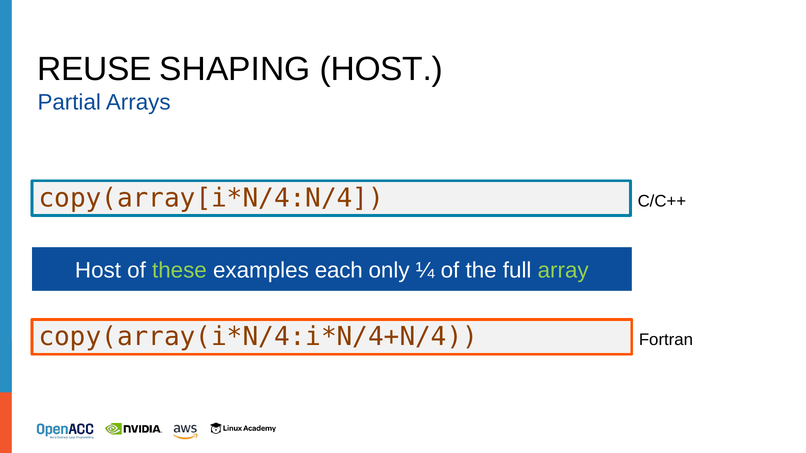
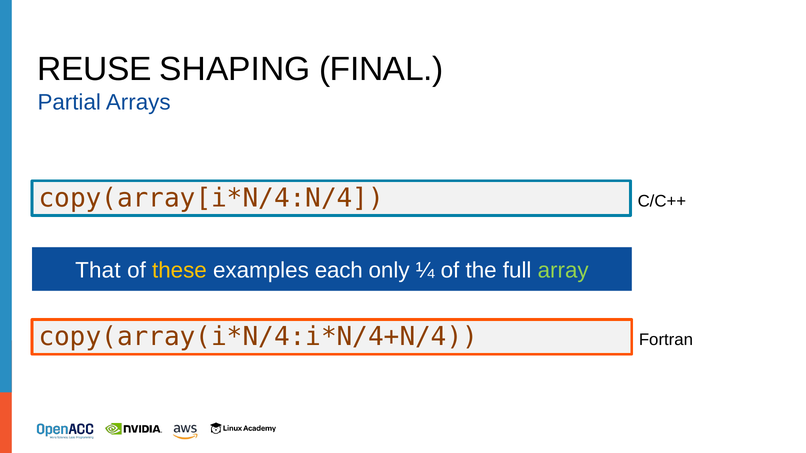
SHAPING HOST: HOST -> FINAL (381, 69)
Host: Host -> That (98, 271)
these colour: light green -> yellow (179, 271)
